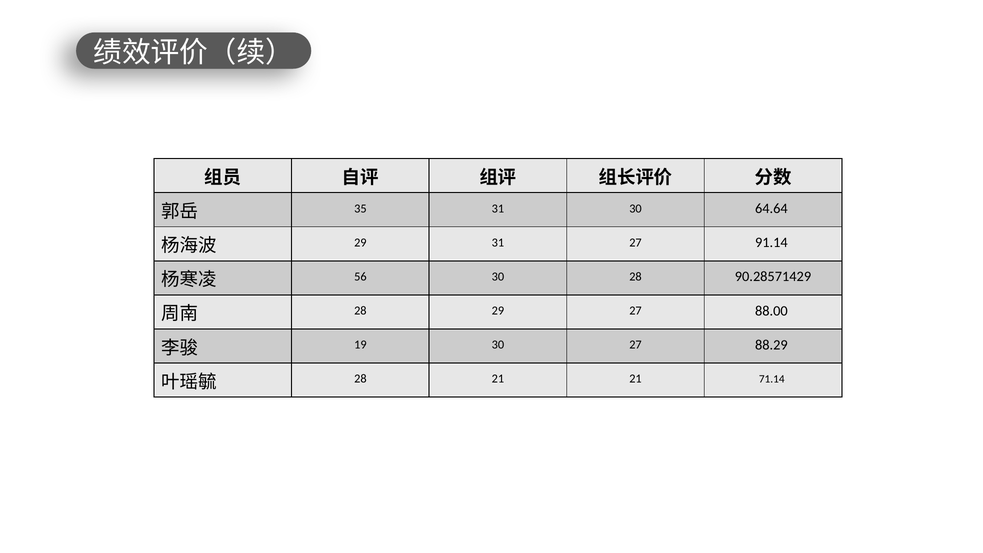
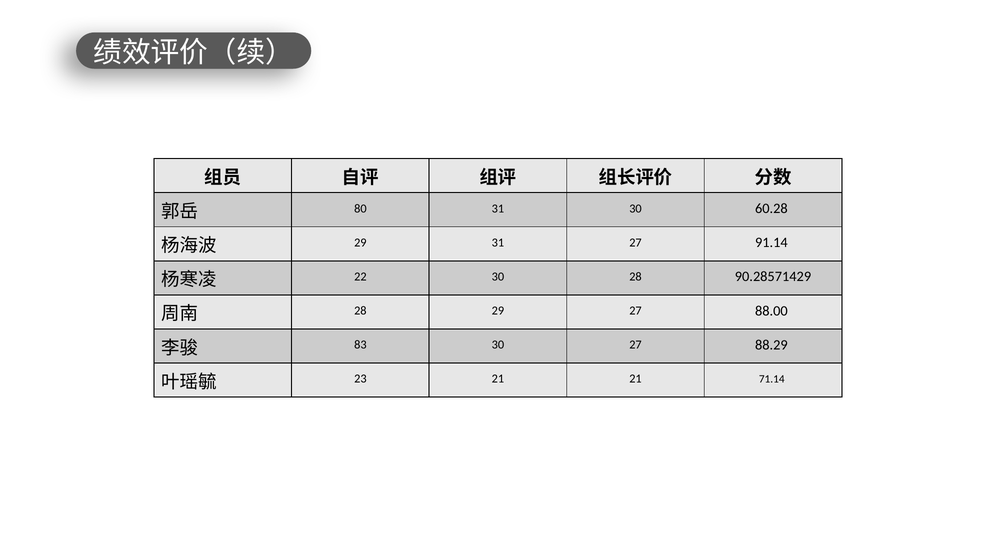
35: 35 -> 80 (360, 208)
64.64: 64.64 -> 60.28 (771, 209)
56: 56 -> 22 (360, 277)
19: 19 -> 83 (360, 345)
28: 28 -> 23 (360, 379)
